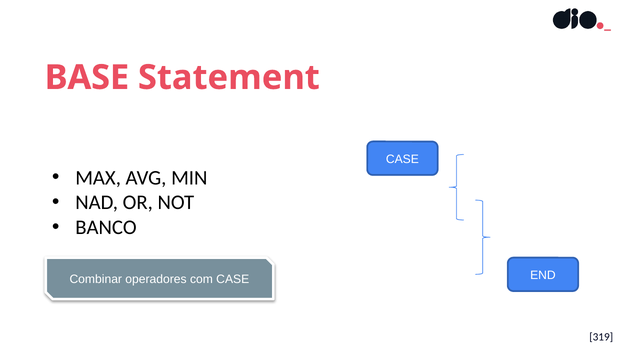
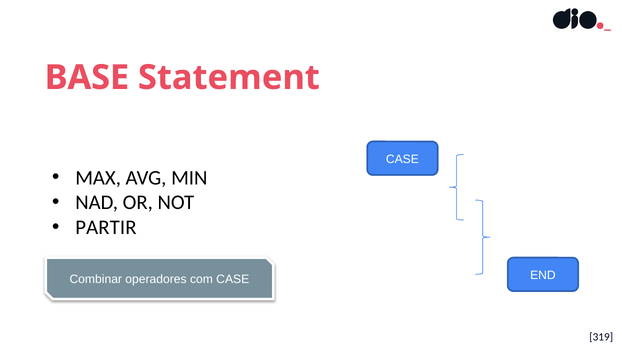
BANCO: BANCO -> PARTIR (106, 227)
